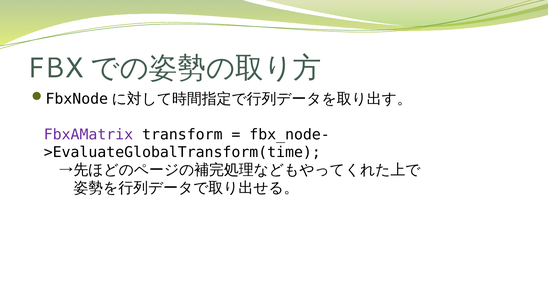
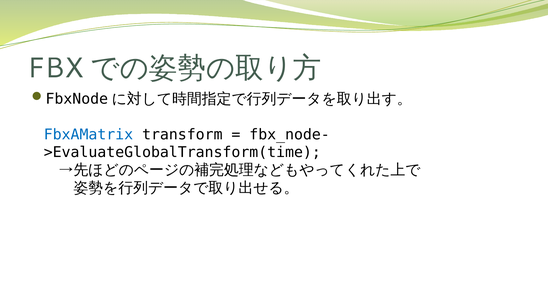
FbxAMatrix colour: purple -> blue (88, 135)
